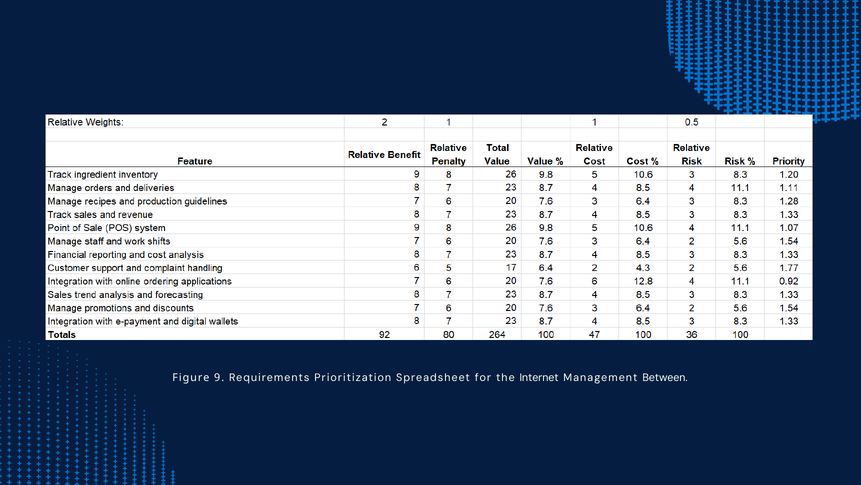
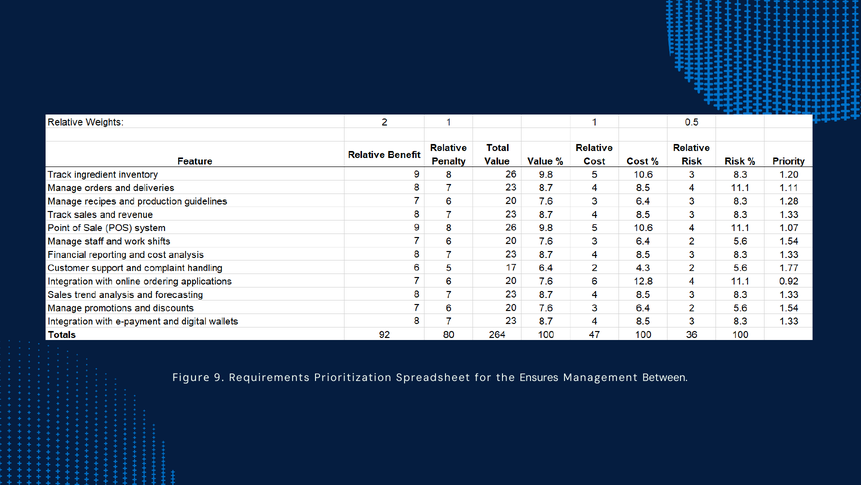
Internet: Internet -> Ensures (539, 377)
